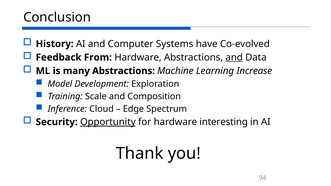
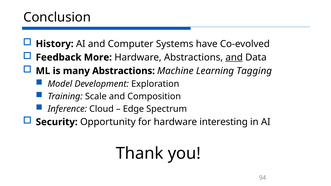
From: From -> More (98, 57)
Increase: Increase -> Tagging (254, 71)
Opportunity underline: present -> none (108, 122)
